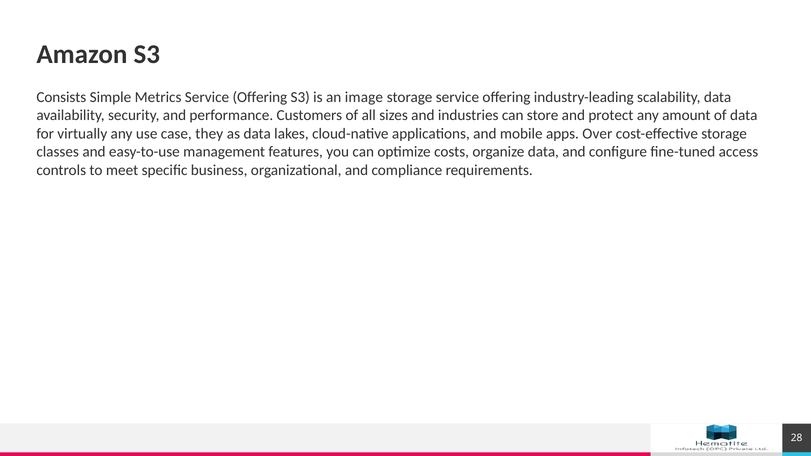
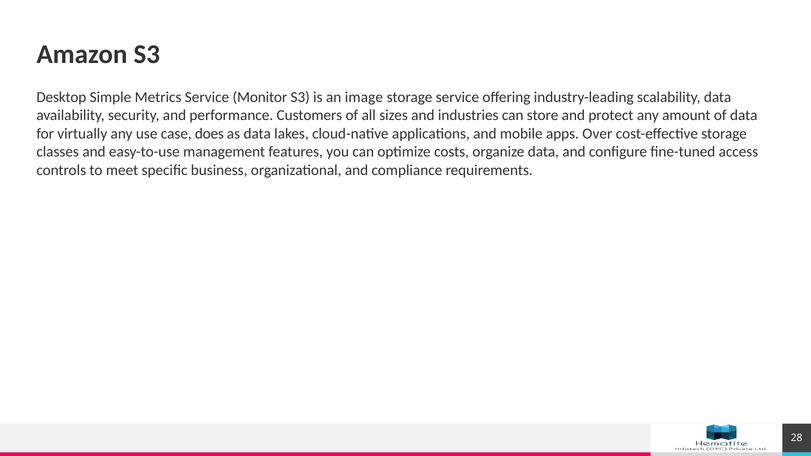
Consists: Consists -> Desktop (61, 97)
Offering: Offering -> Monitor (260, 97)
they: they -> does (209, 134)
